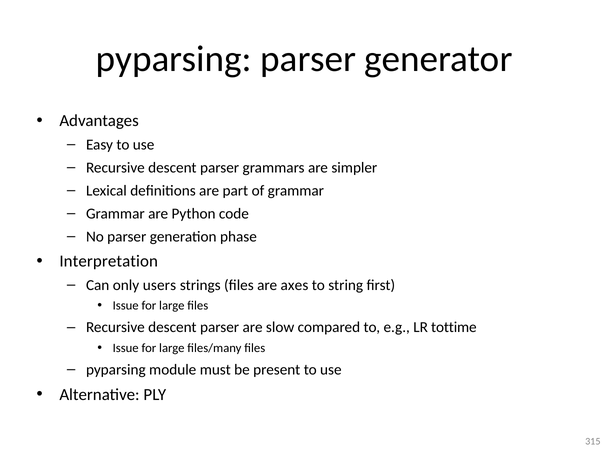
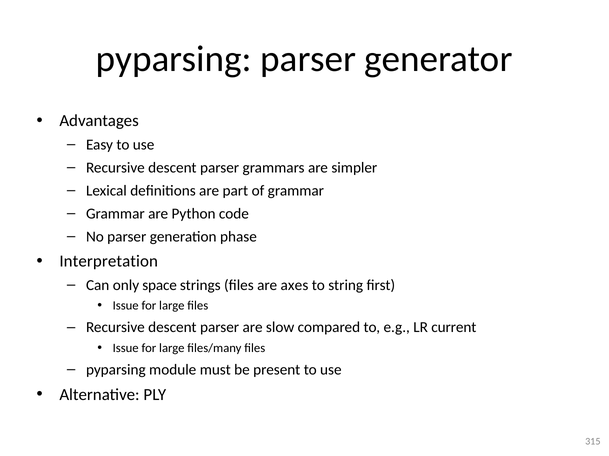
users: users -> space (160, 286)
tottime: tottime -> current (454, 328)
